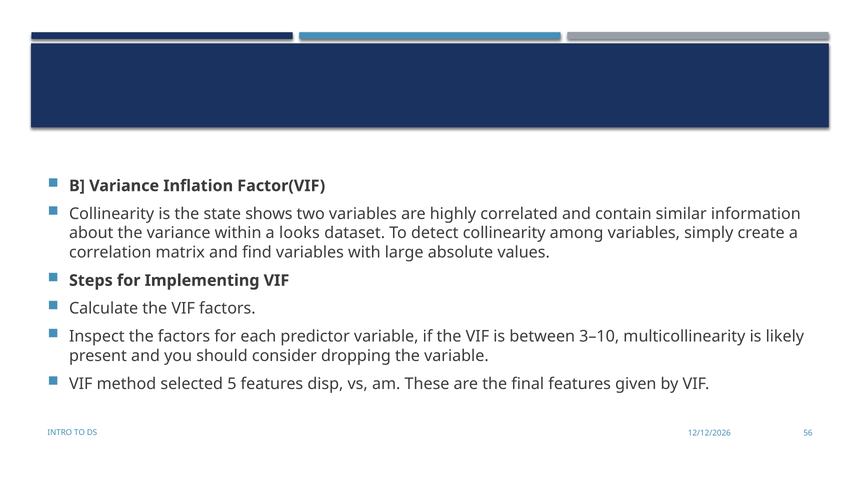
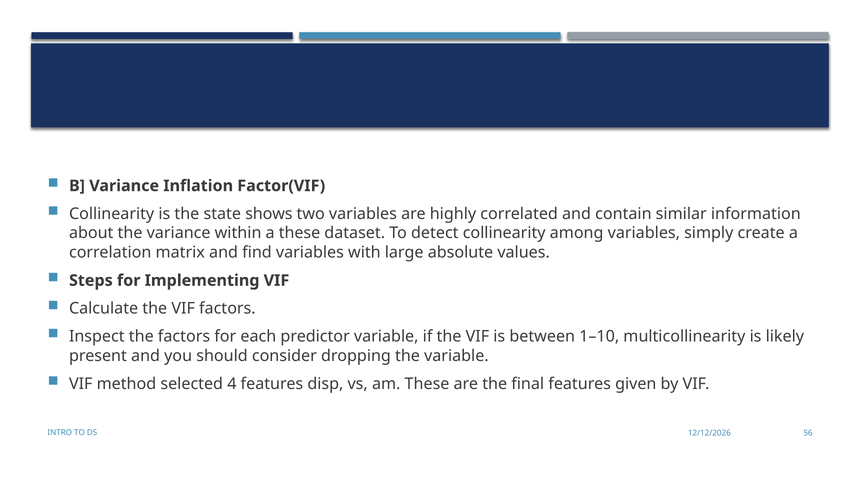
a looks: looks -> these (300, 233)
3–10: 3–10 -> 1–10 (599, 336)
5: 5 -> 4 (232, 384)
